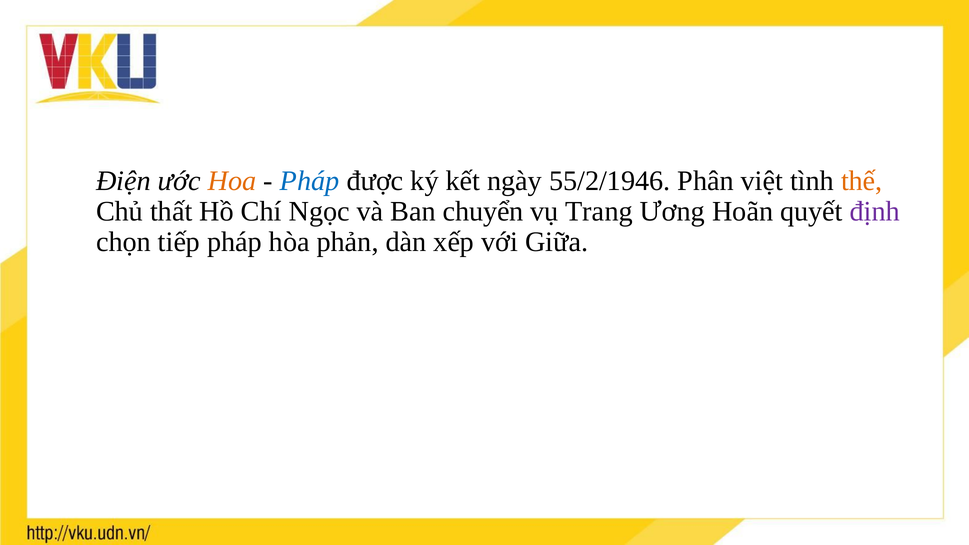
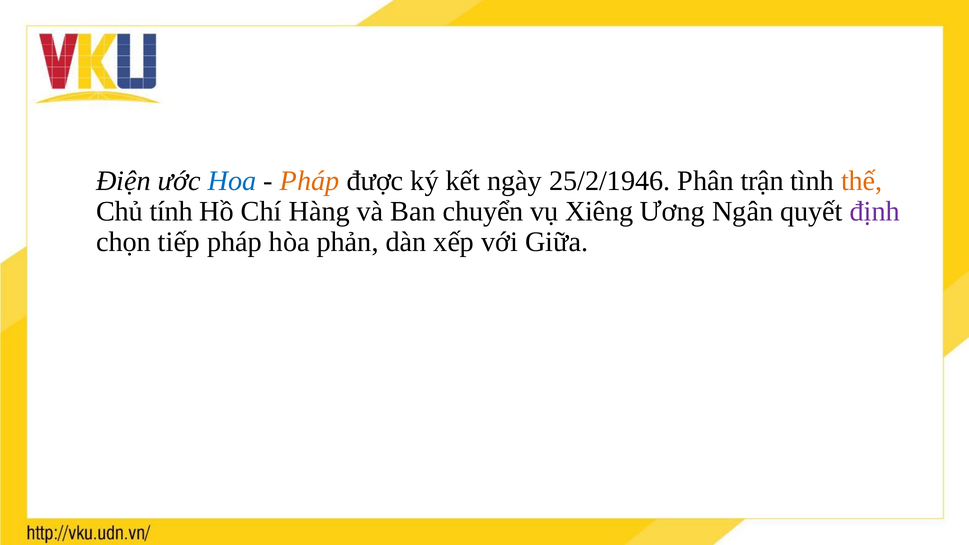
Hoa colour: orange -> blue (232, 181)
Pháp colour: blue -> orange (310, 181)
55/2/1946: 55/2/1946 -> 25/2/1946 (610, 181)
việt: việt -> trận (762, 181)
thất: thất -> tính (171, 211)
Ngọc: Ngọc -> Hàng (319, 211)
Trang: Trang -> Xiêng (599, 211)
Hoãn: Hoãn -> Ngân (743, 211)
